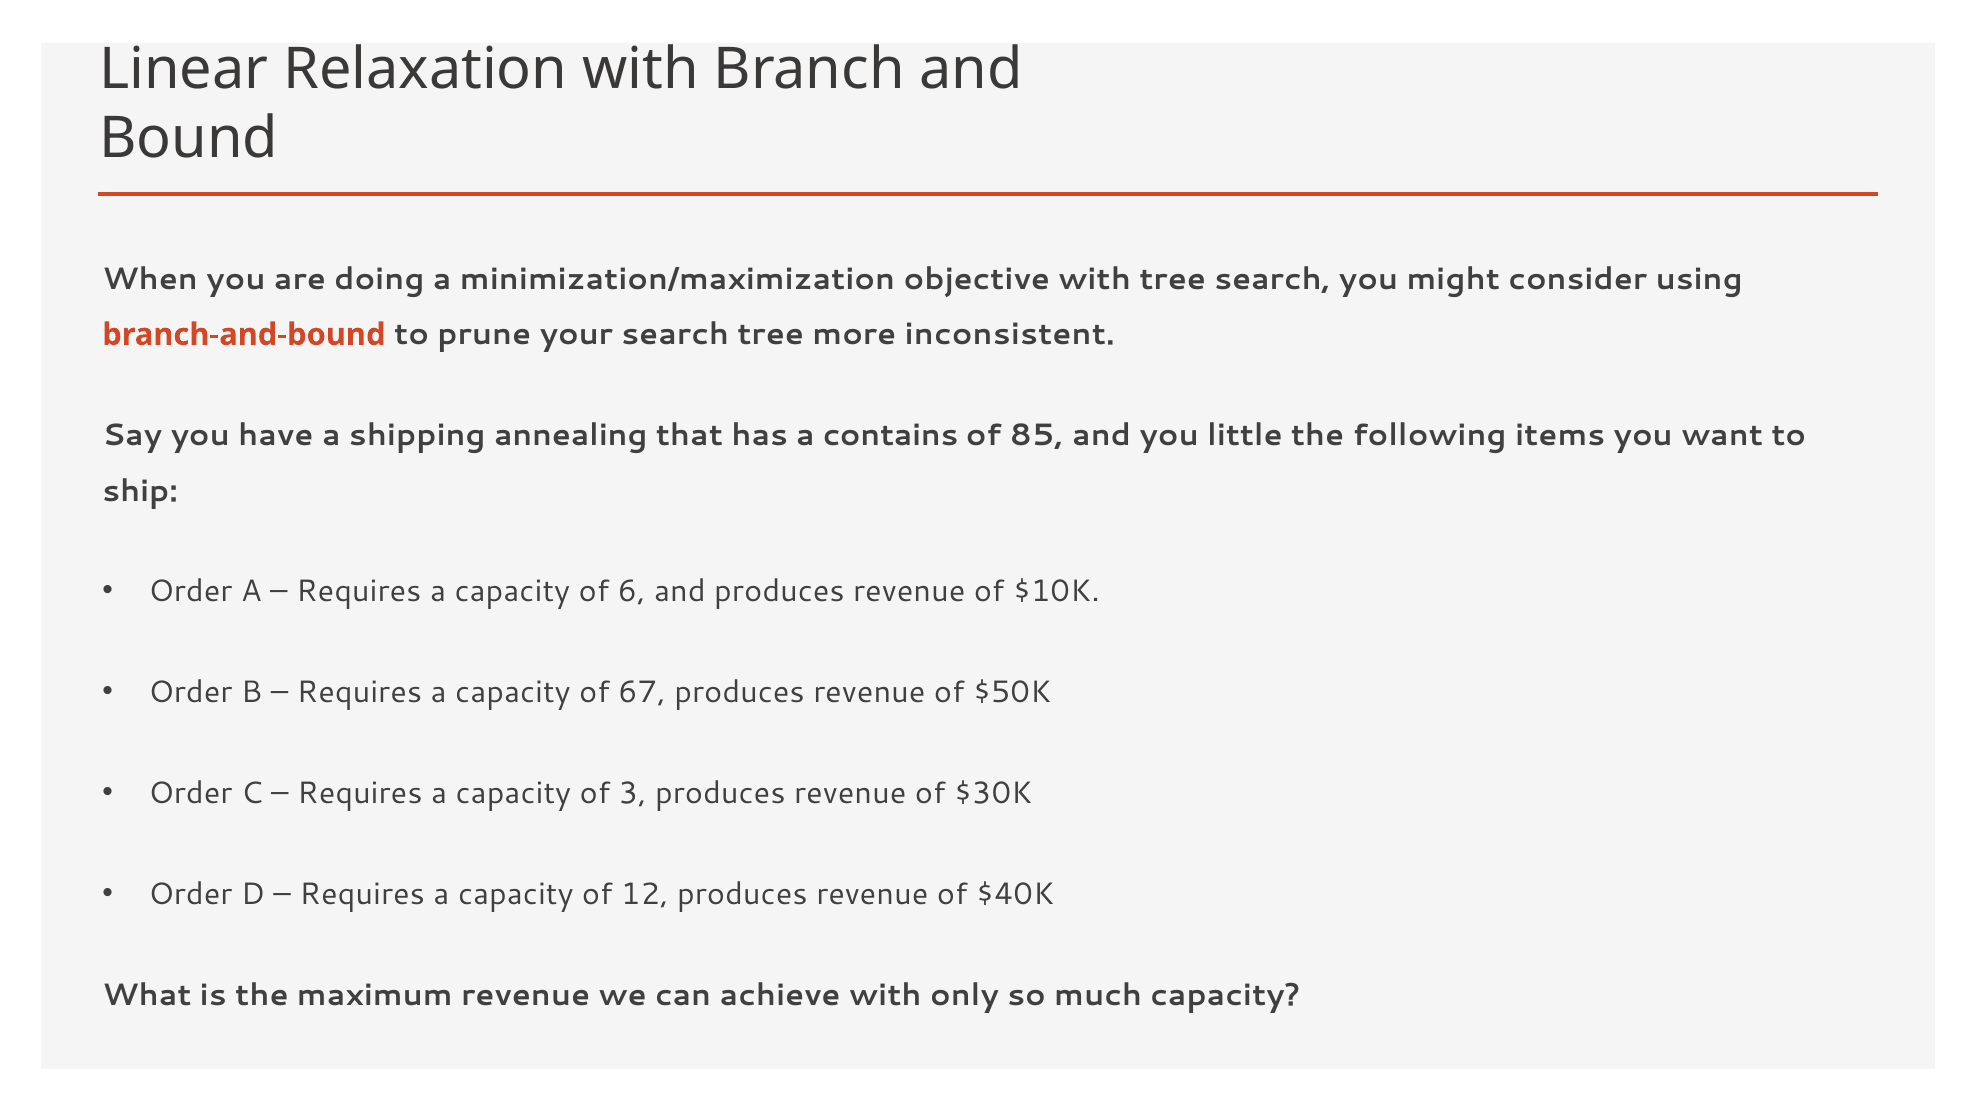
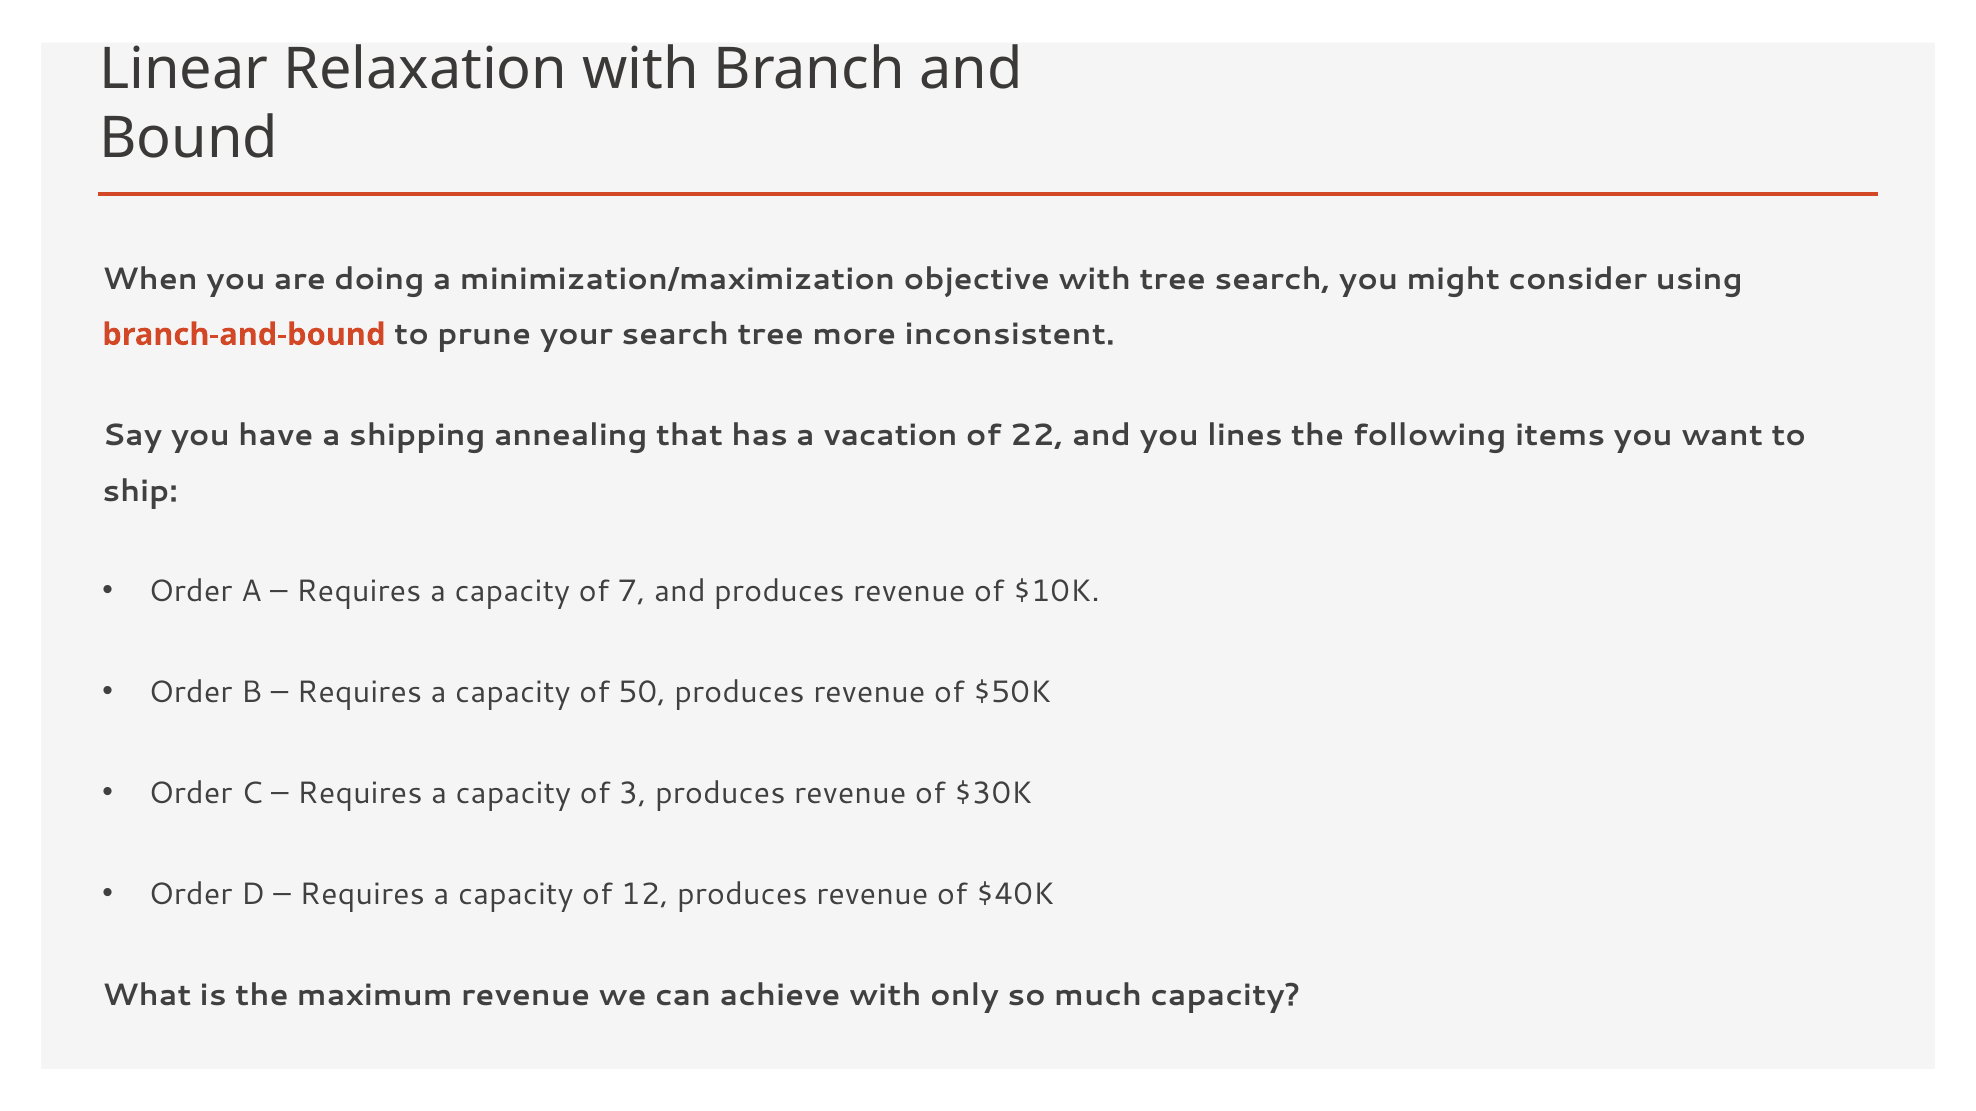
contains: contains -> vacation (891, 436)
85: 85 -> 22 (1037, 436)
little: little -> lines (1245, 436)
6: 6 -> 7 (632, 592)
67: 67 -> 50 (642, 693)
